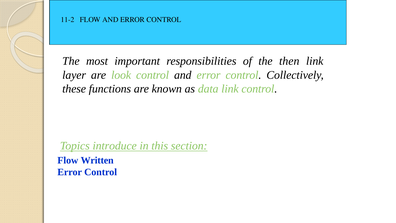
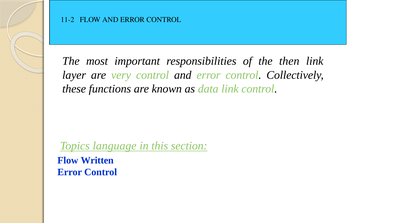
look: look -> very (121, 75)
introduce: introduce -> language (115, 146)
